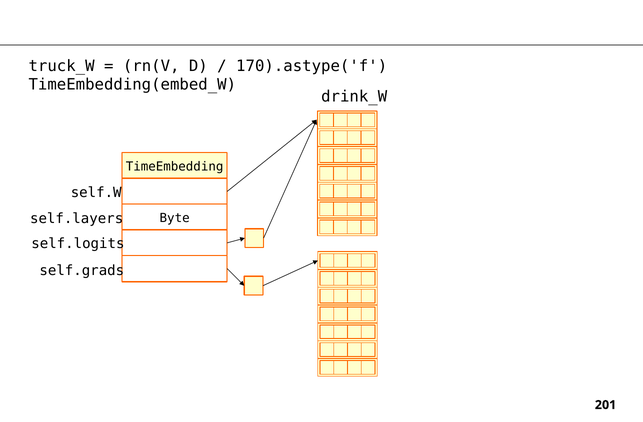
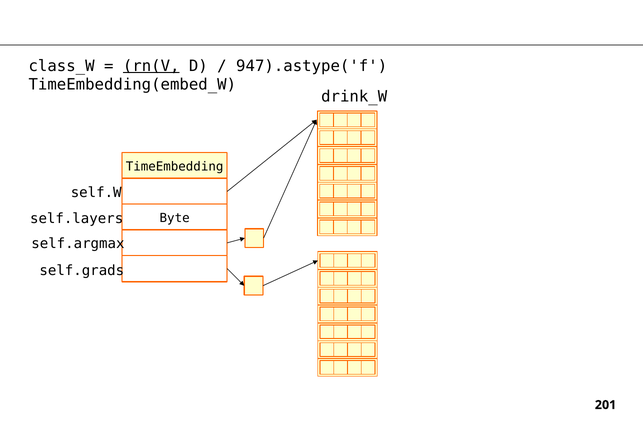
truck_W: truck_W -> class_W (62, 66)
rn(V underline: none -> present (151, 66)
170).astype('f: 170).astype('f -> 947).astype('f (312, 66)
self.logits: self.logits -> self.argmax (78, 244)
